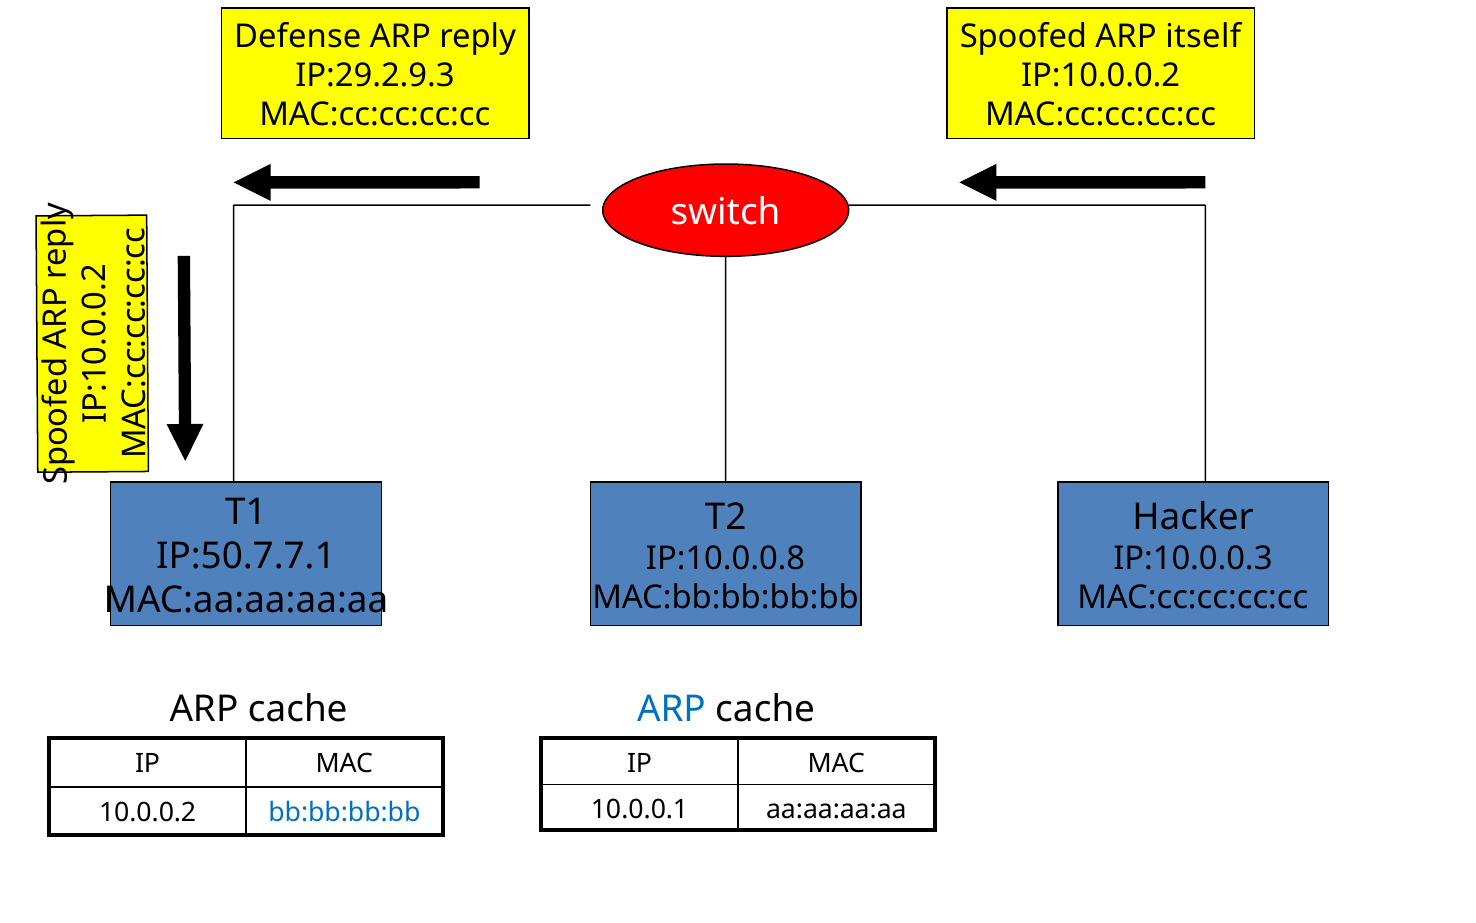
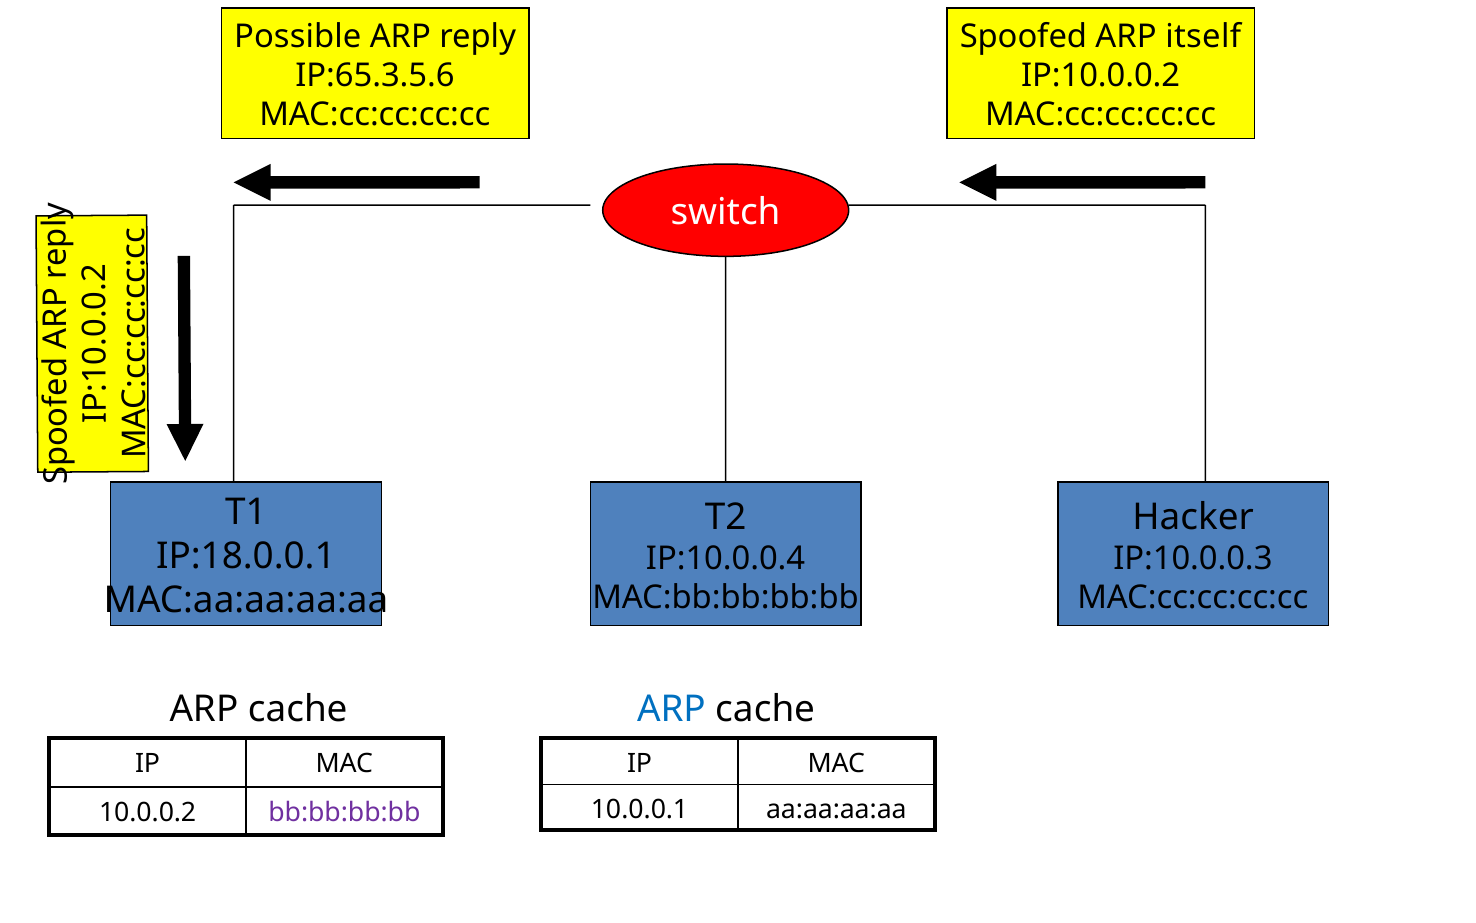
Defense: Defense -> Possible (298, 36)
IP:29.2.9.3: IP:29.2.9.3 -> IP:65.3.5.6 (375, 76)
IP:50.7.7.1: IP:50.7.7.1 -> IP:18.0.0.1 (246, 556)
IP:10.0.0.8: IP:10.0.0.8 -> IP:10.0.0.4 (726, 558)
bb:bb:bb:bb colour: blue -> purple (344, 812)
